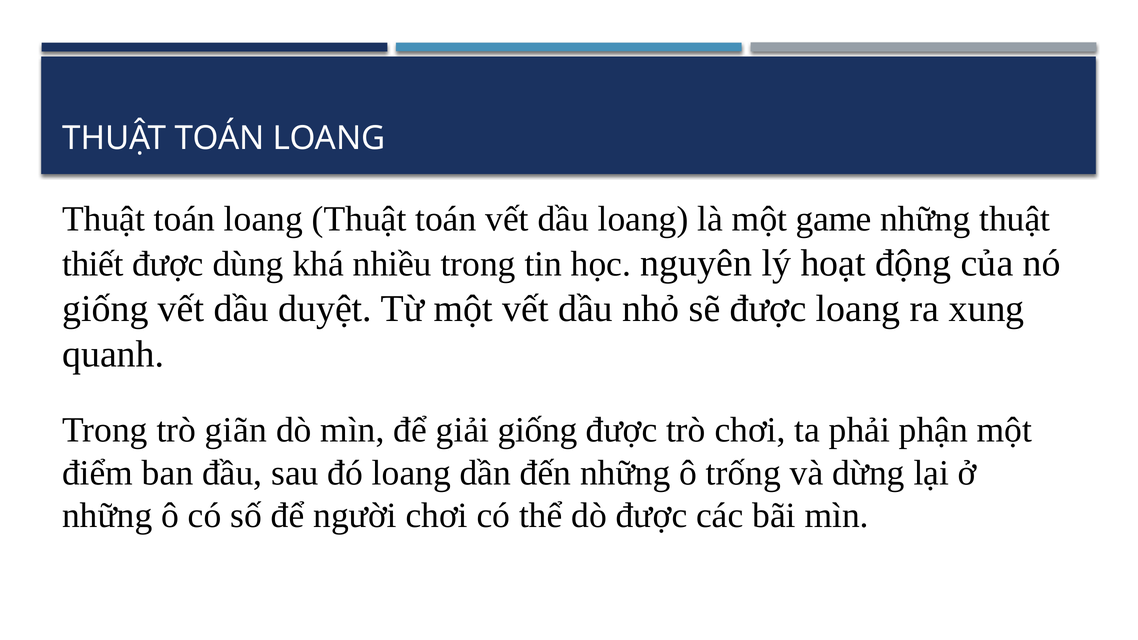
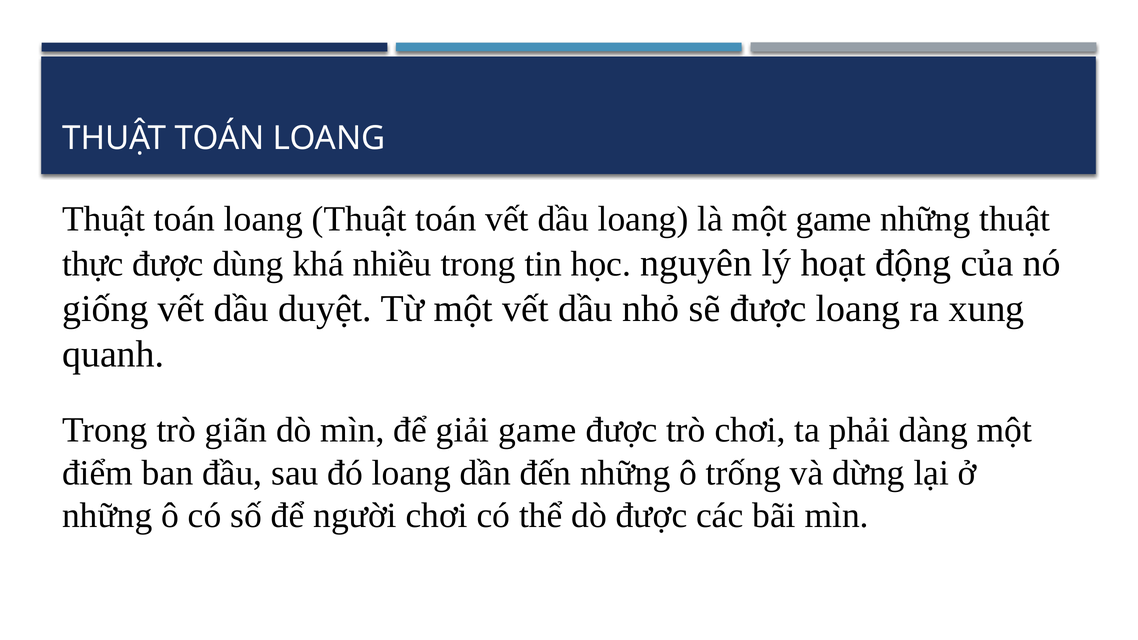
thiết: thiết -> thực (93, 264)
giải giống: giống -> game (537, 430)
phận: phận -> dàng (933, 430)
